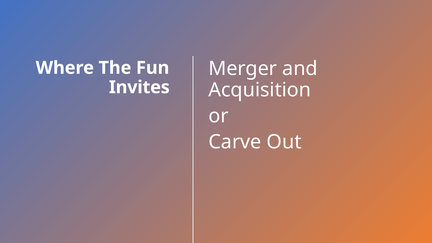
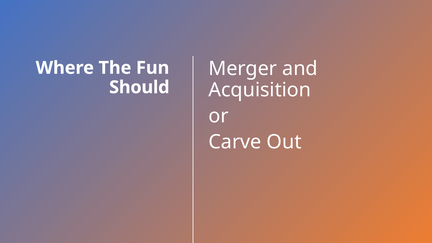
Invites: Invites -> Should (139, 87)
